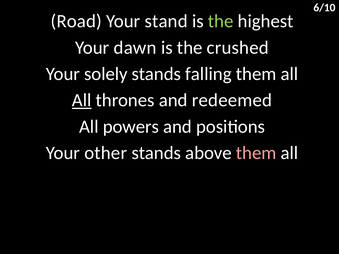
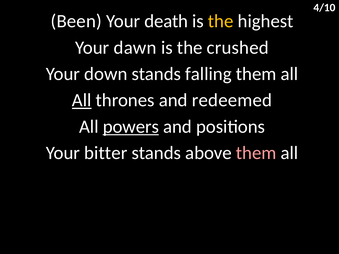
6/10: 6/10 -> 4/10 (324, 8)
Road: Road -> Been (76, 21)
stand: stand -> death (166, 21)
the colour: light green -> yellow (221, 21)
solely: solely -> down (106, 74)
powers underline: none -> present (131, 127)
other: other -> bitter (106, 153)
